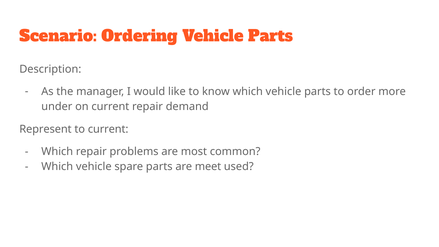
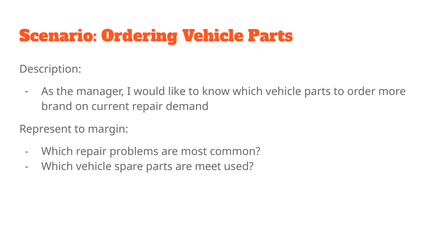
under: under -> brand (57, 107)
to current: current -> margin (108, 129)
